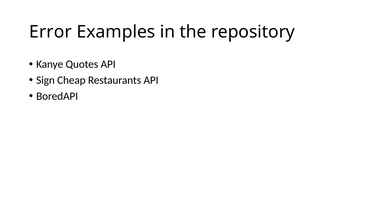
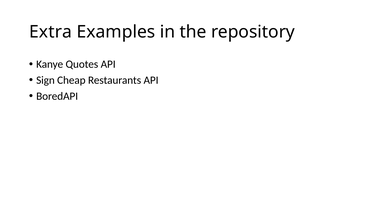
Error: Error -> Extra (51, 32)
